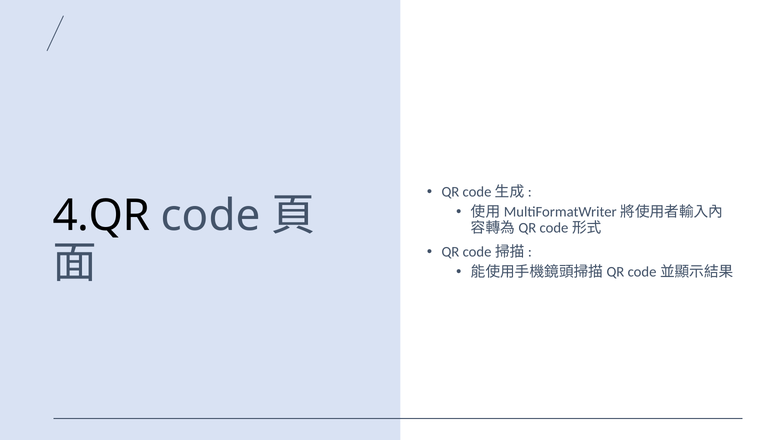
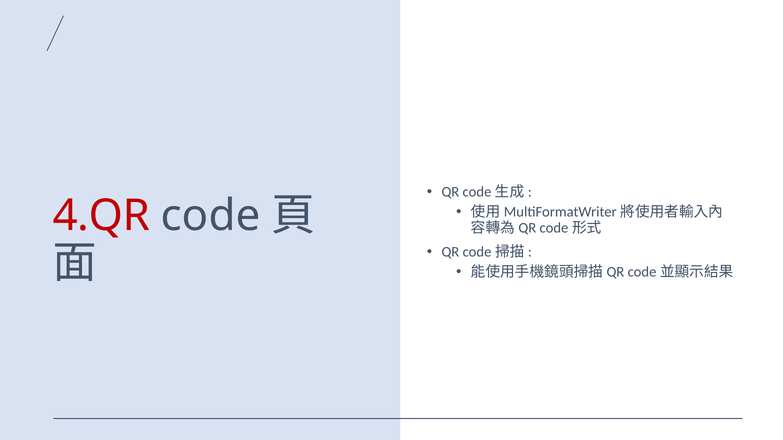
4.QR colour: black -> red (101, 216)
